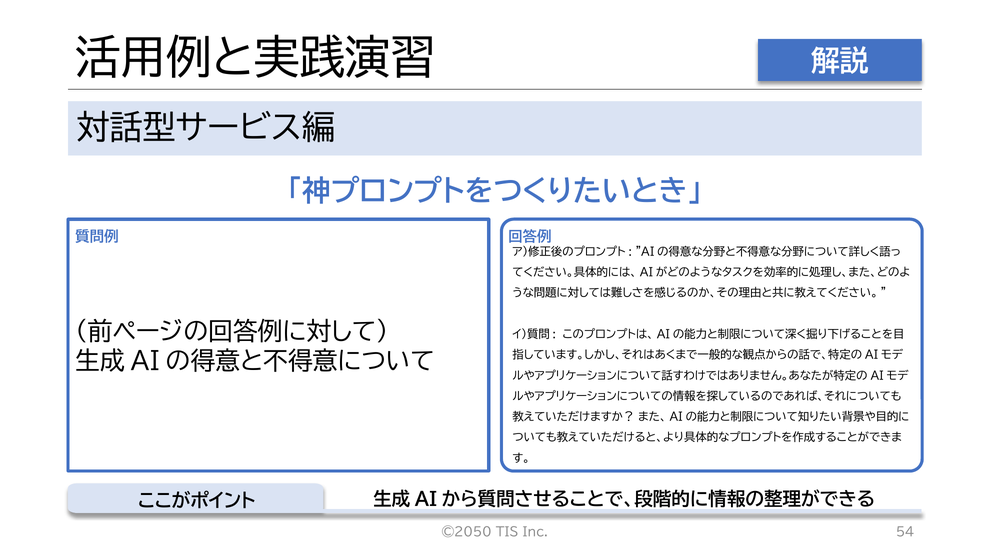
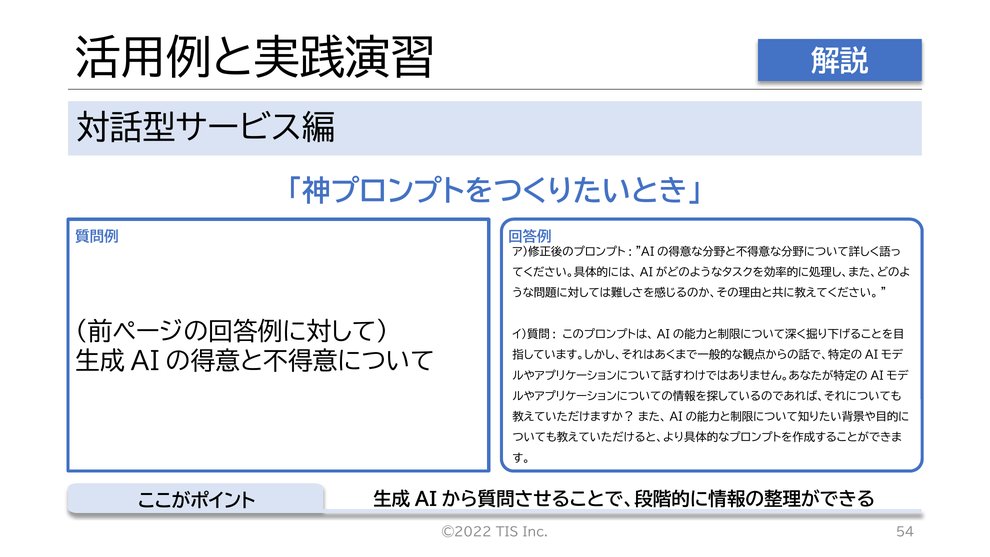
©2050: ©2050 -> ©2022 (467, 532)
